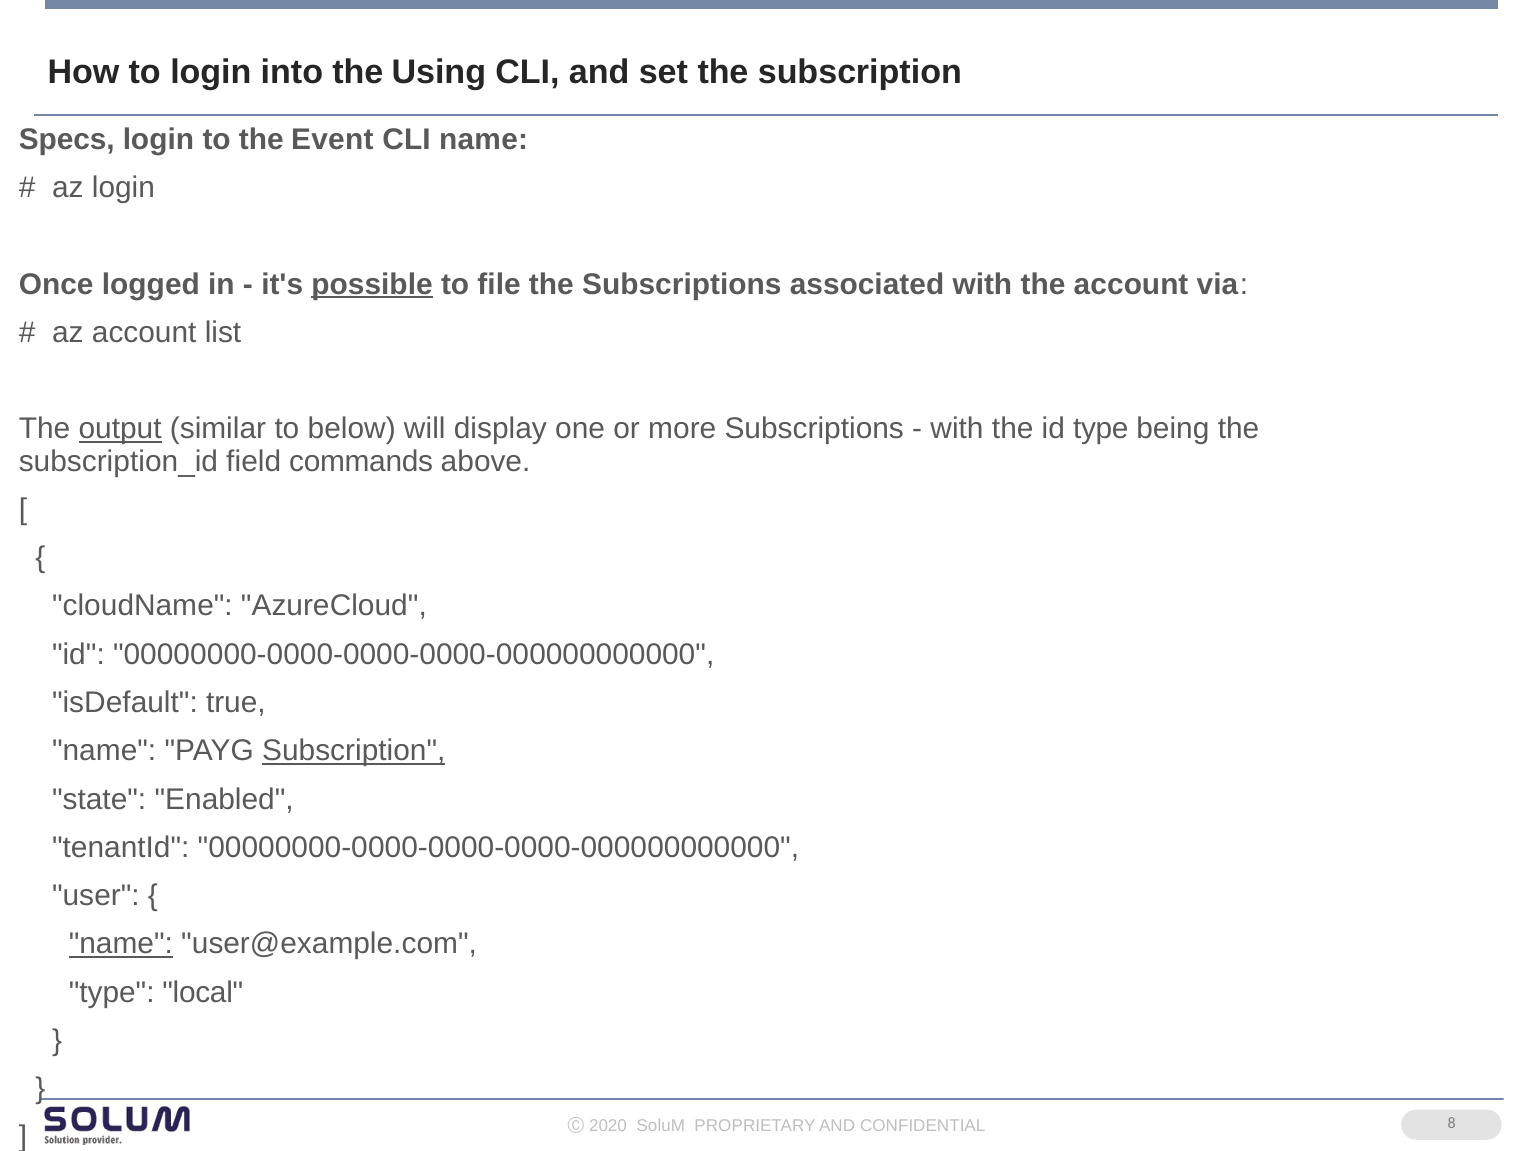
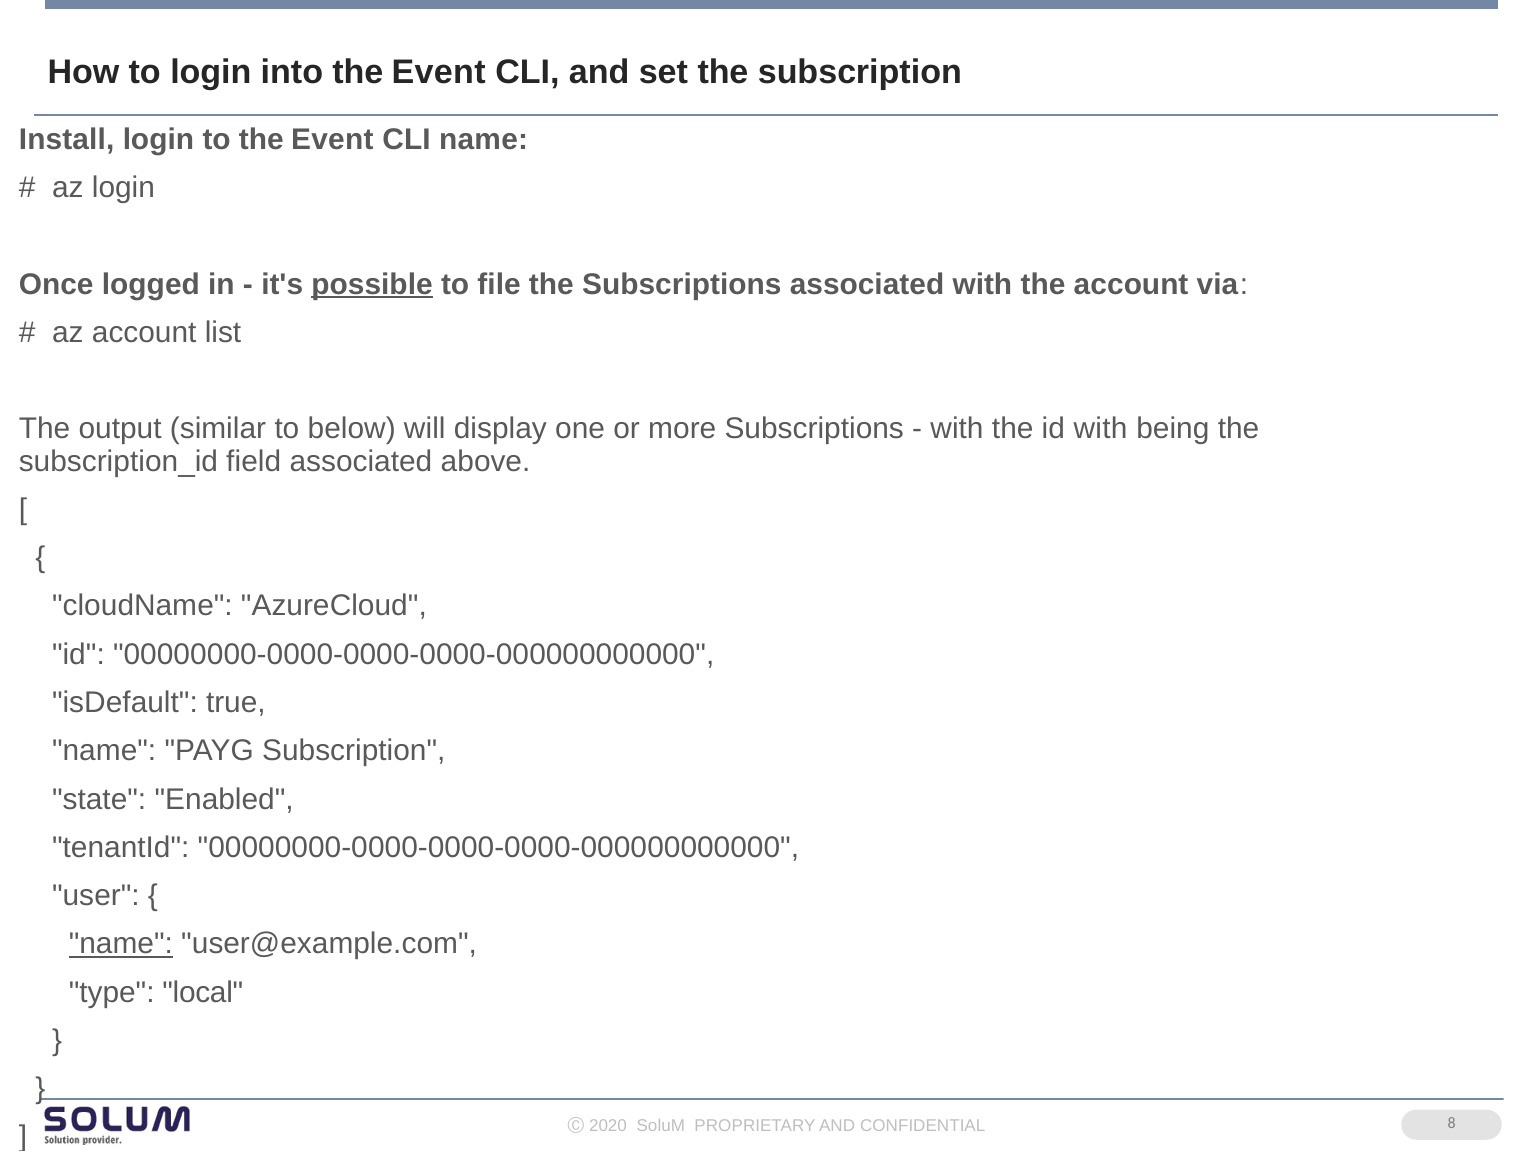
into the Using: Using -> Event (439, 72)
Specs: Specs -> Install (67, 139)
output underline: present -> none (120, 429)
id type: type -> with (1100, 429)
field commands: commands -> associated (361, 461)
Subscription underline: present -> none (354, 751)
